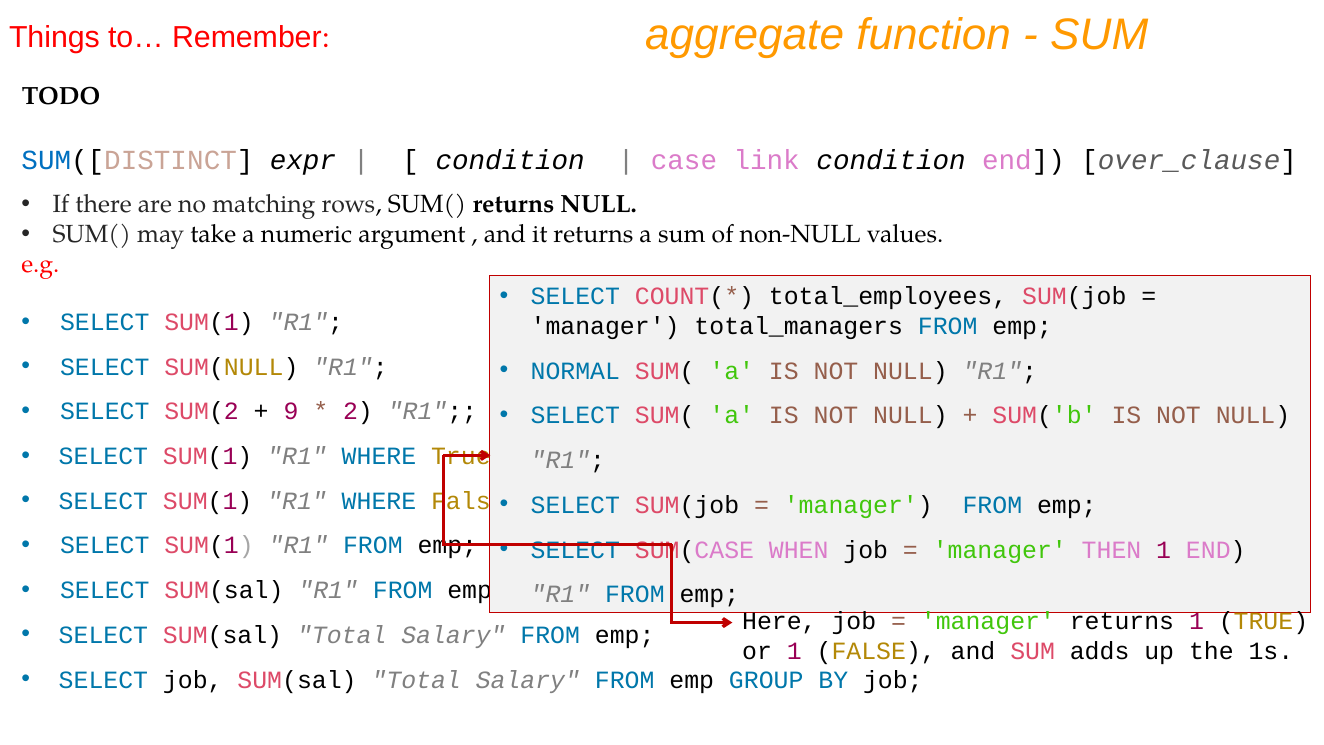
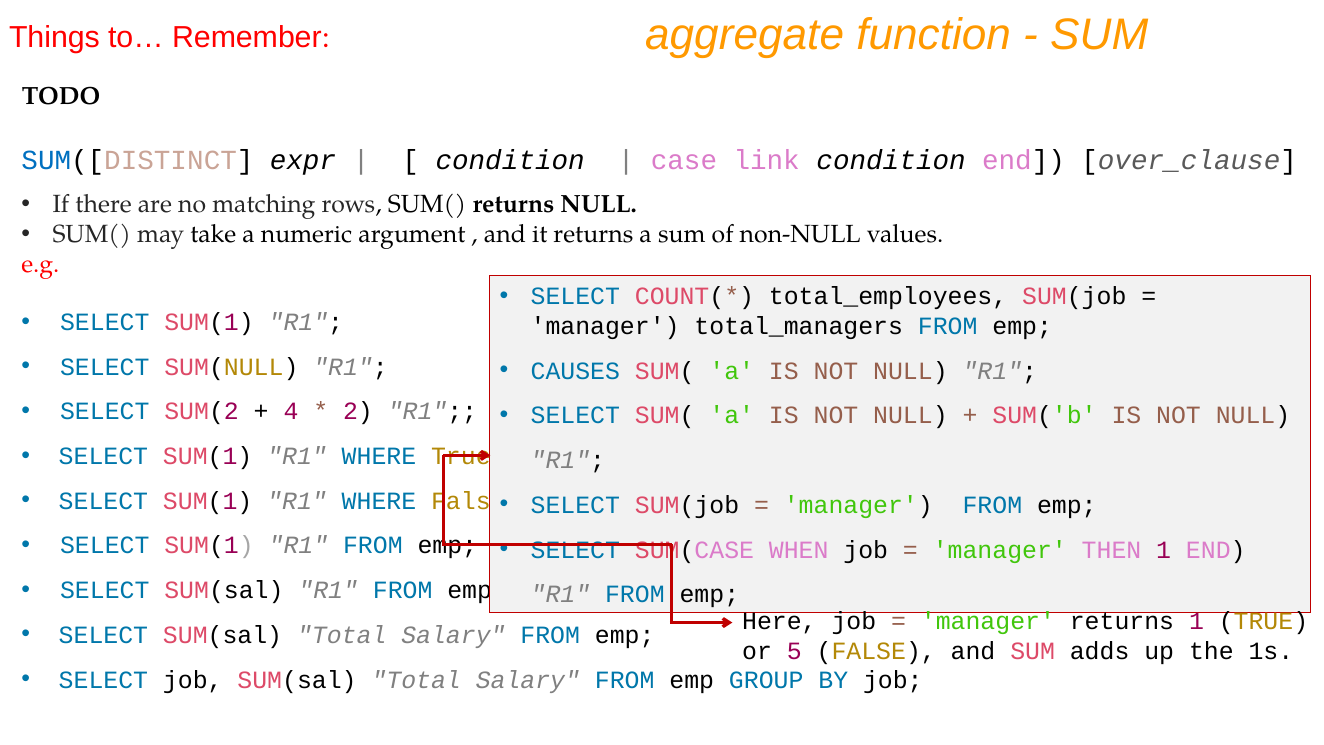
NORMAL: NORMAL -> CAUSES (575, 371)
9: 9 -> 4 (291, 411)
or 1: 1 -> 5 (794, 651)
